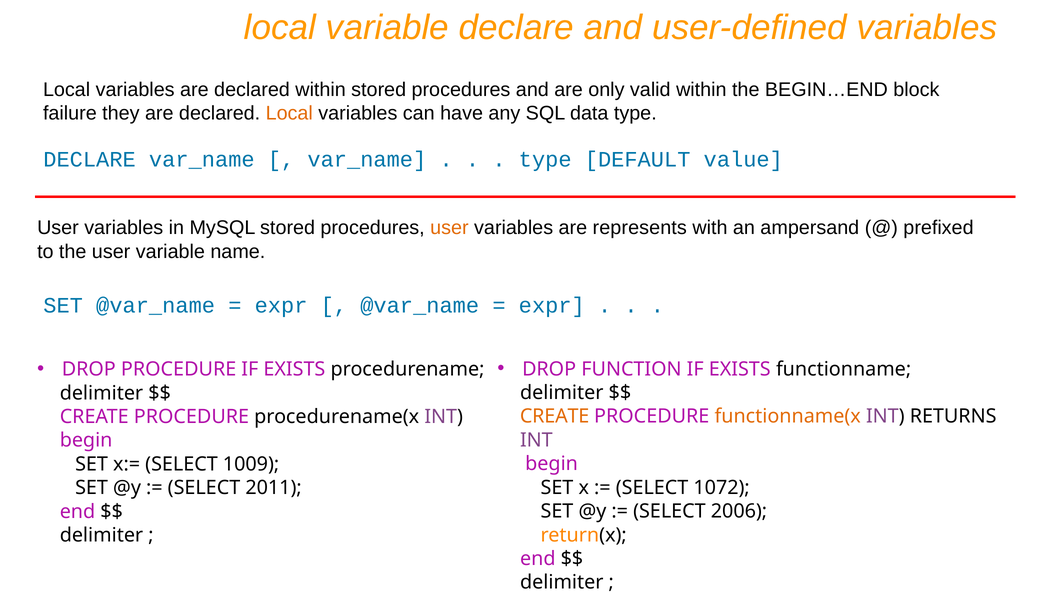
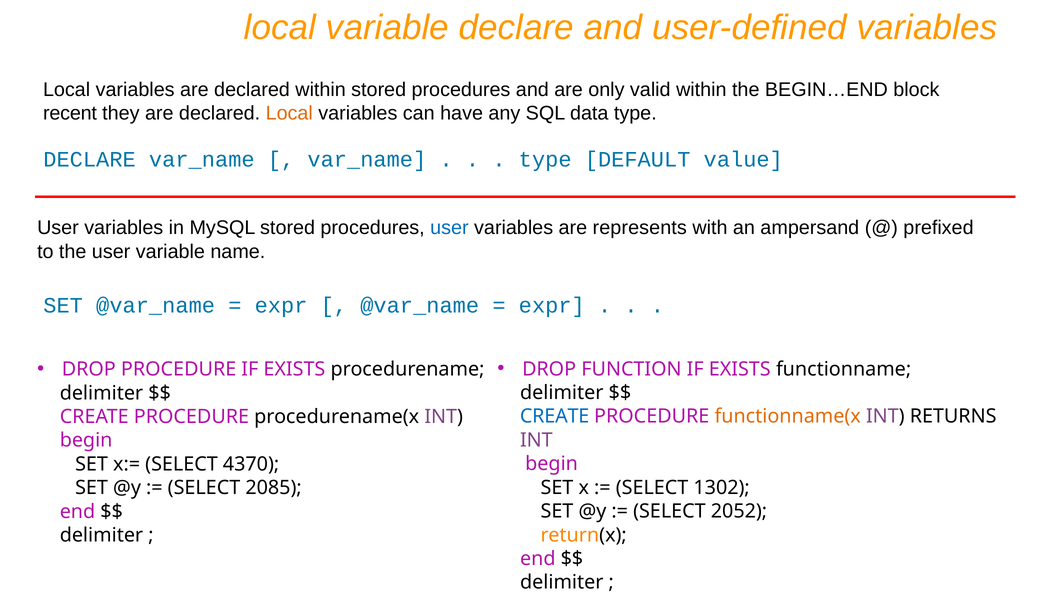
failure: failure -> recent (70, 113)
user colour: orange -> blue (449, 228)
CREATE colour: orange -> blue (555, 416)
1009: 1009 -> 4370 (251, 464)
1072: 1072 -> 1302 (722, 487)
2011: 2011 -> 2085 (274, 488)
2006: 2006 -> 2052 (739, 511)
